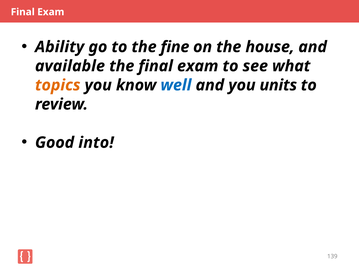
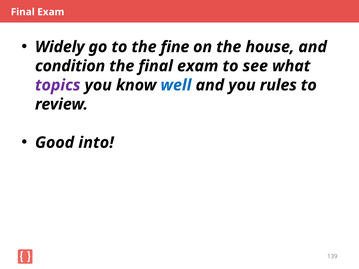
Ability: Ability -> Widely (60, 47)
available: available -> condition (70, 66)
topics colour: orange -> purple (58, 85)
units: units -> rules (278, 85)
